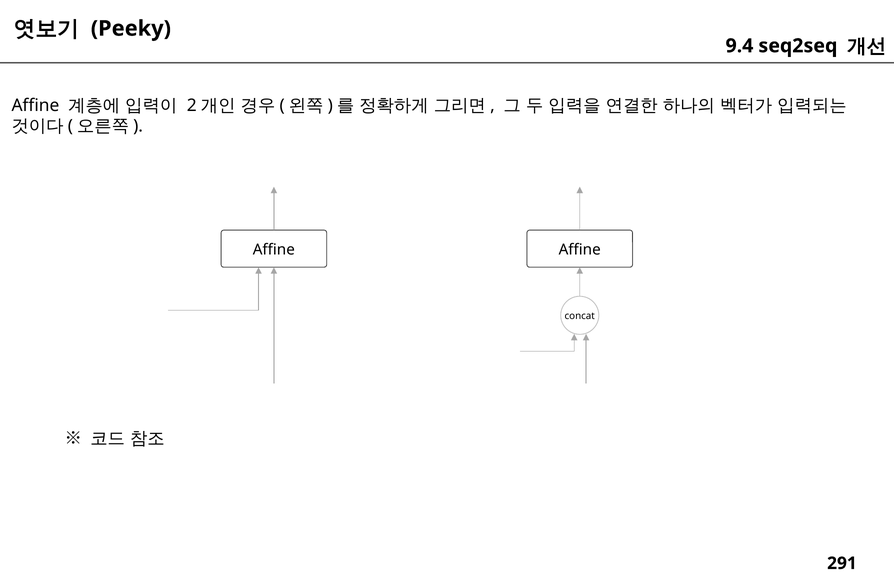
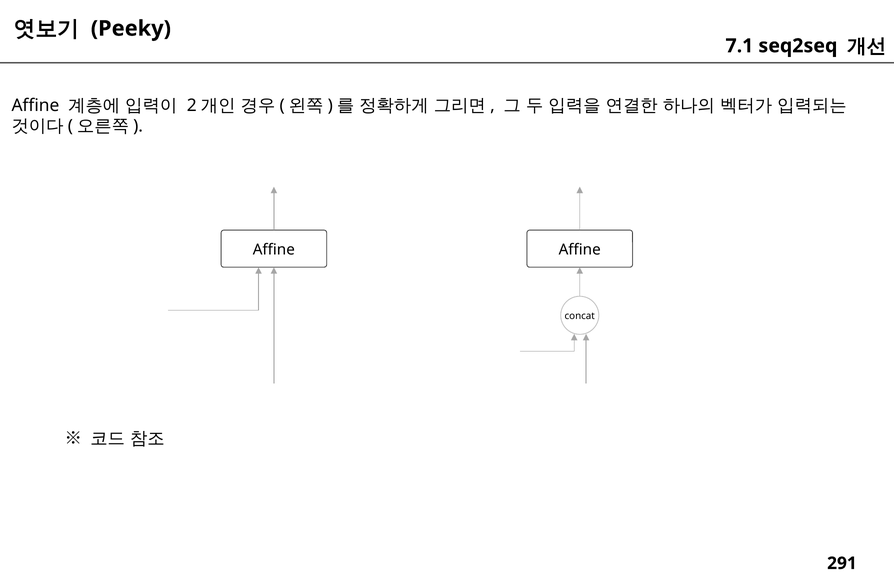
9.4: 9.4 -> 7.1 (739, 46)
